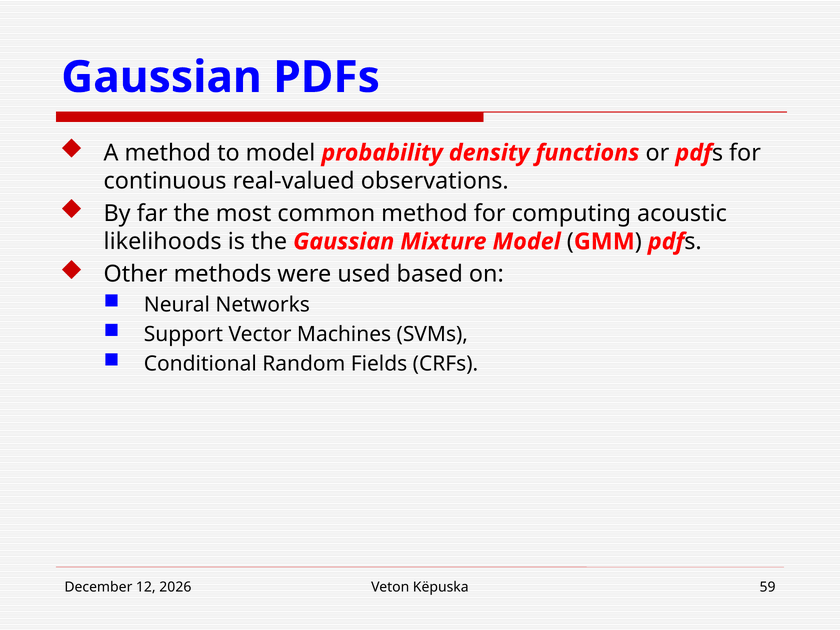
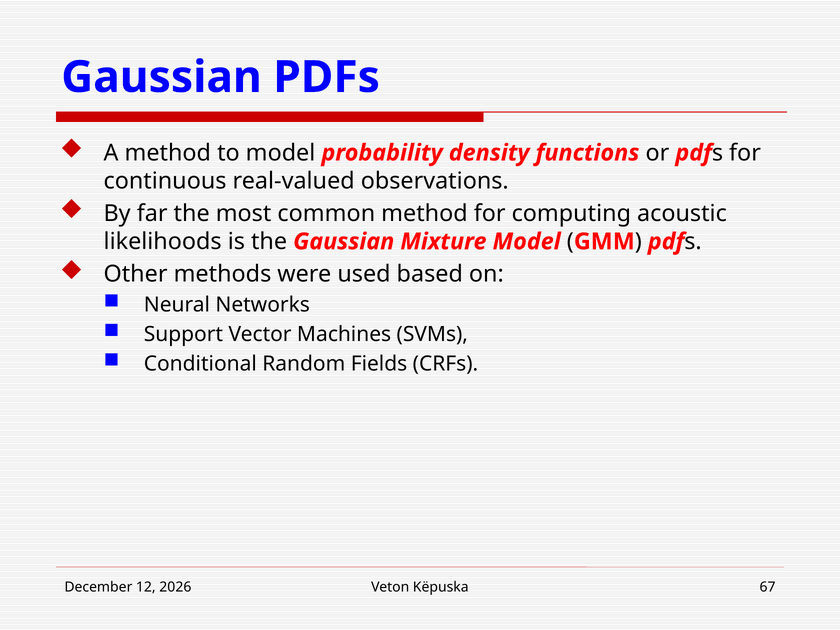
59: 59 -> 67 (768, 587)
